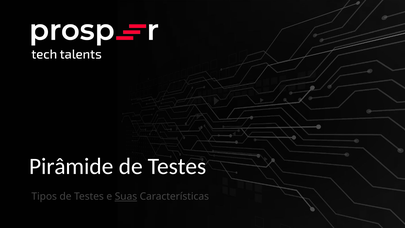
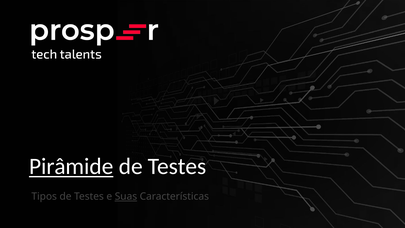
Pirâmide underline: none -> present (71, 166)
